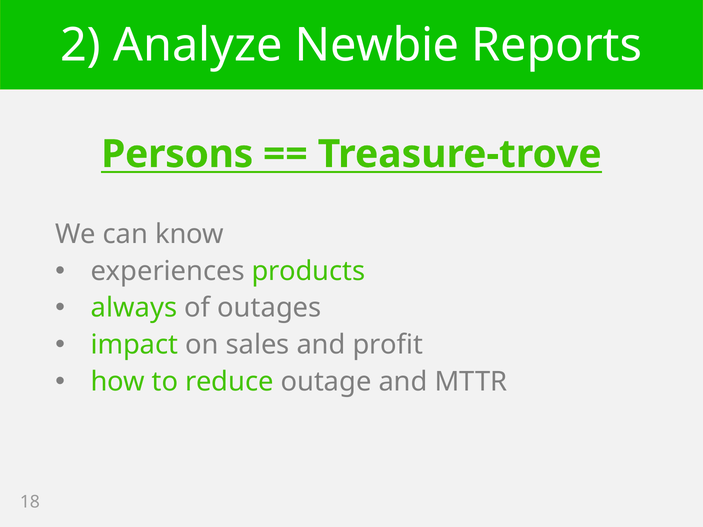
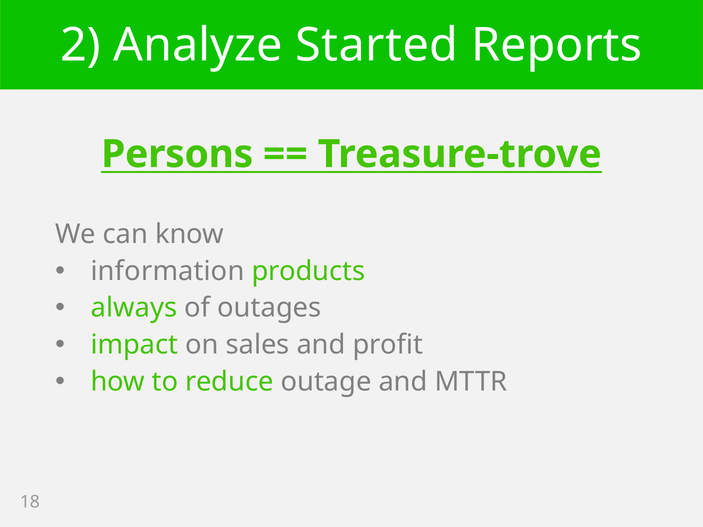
Newbie: Newbie -> Started (377, 45)
experiences: experiences -> information (168, 271)
